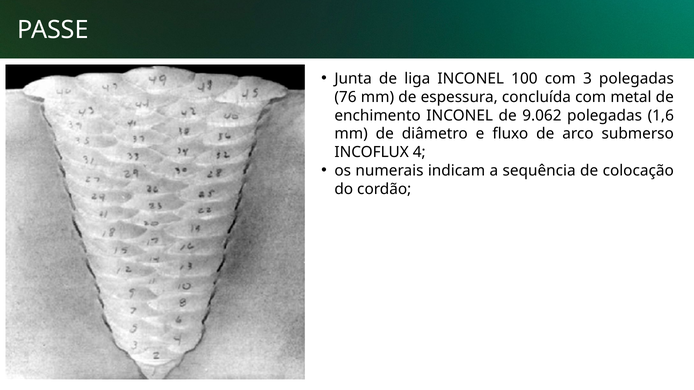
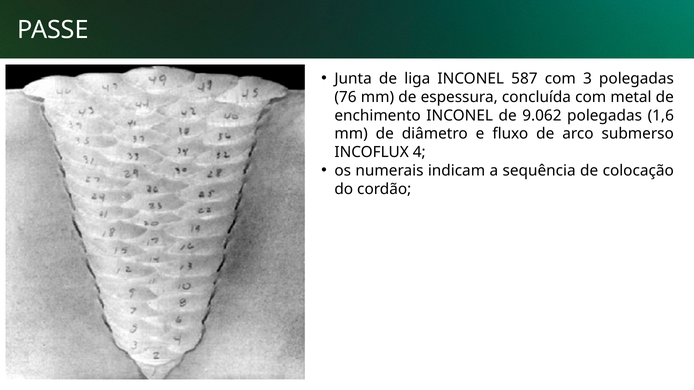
100: 100 -> 587 (524, 79)
